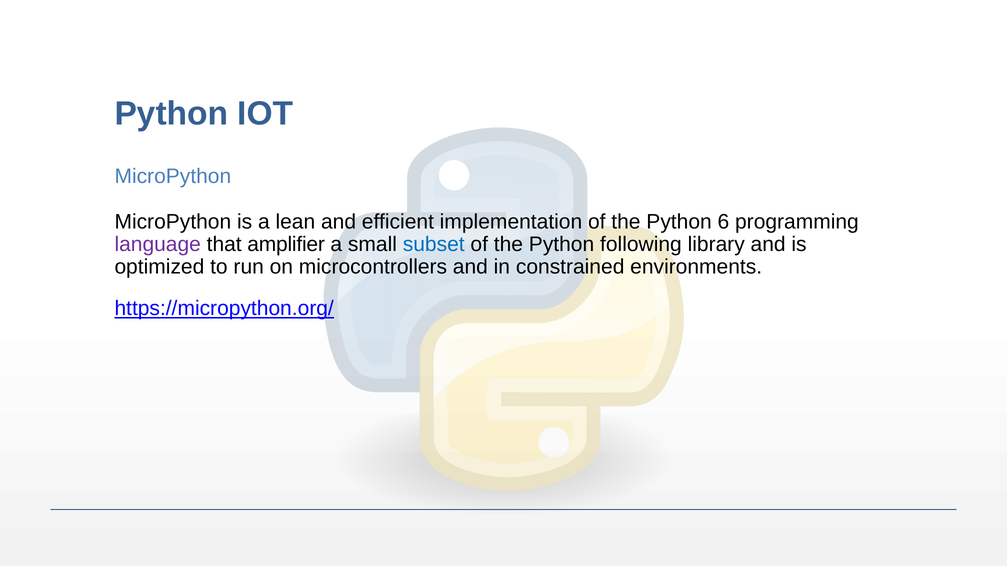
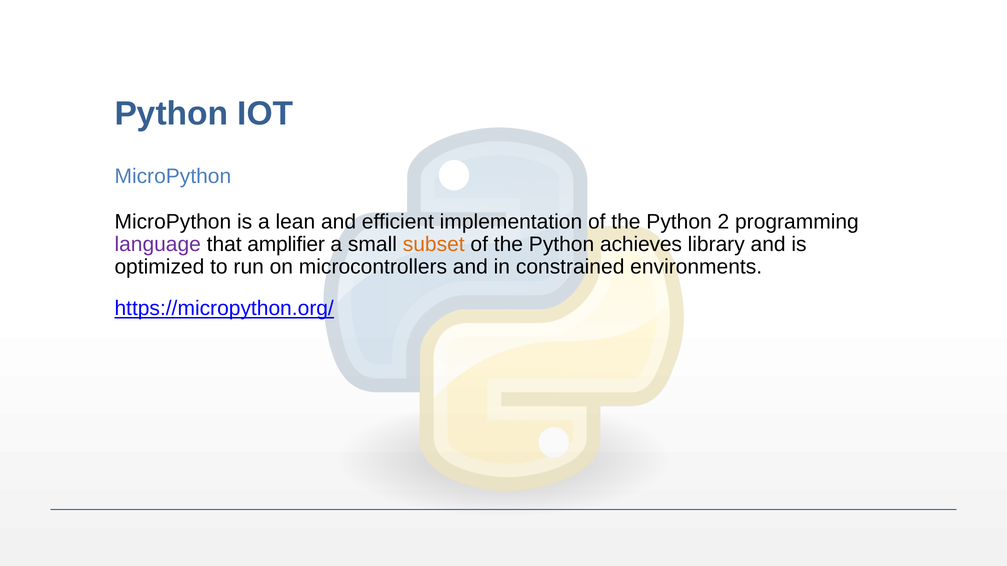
6: 6 -> 2 (723, 222)
subset colour: blue -> orange (434, 245)
following: following -> achieves (641, 245)
